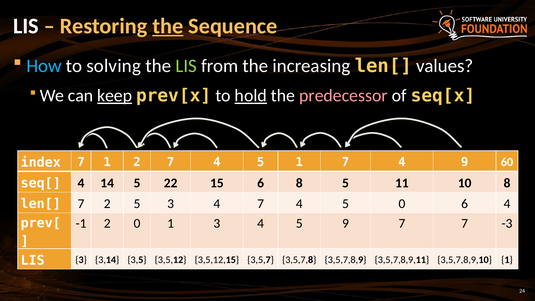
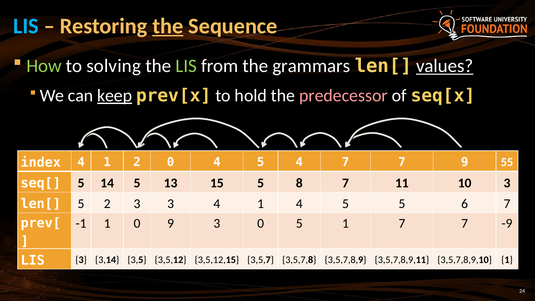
LIS colour: white -> light blue (26, 26)
How colour: light blue -> light green (44, 66)
increasing: increasing -> grammars (311, 66)
values underline: none -> present (445, 66)
hold underline: present -> none (251, 96)
index 7: 7 -> 4 (81, 162)
2 7: 7 -> 0 (171, 162)
5 1: 1 -> 4 (299, 162)
4: 4 -> 7 (402, 162)
60: 60 -> 55 (507, 162)
seq[ 4: 4 -> 5 (81, 183)
22: 22 -> 13 (171, 183)
15 6: 6 -> 5 (261, 183)
8 5: 5 -> 7 (346, 183)
10 8: 8 -> 3 (507, 183)
len[ 7: 7 -> 5 (81, 204)
2 5: 5 -> 3 (137, 204)
3 4 7: 7 -> 1 (261, 204)
5 0: 0 -> 5 (402, 204)
6 4: 4 -> 7 (507, 204)
-1 2: 2 -> 1 (107, 224)
0 1: 1 -> 9 (171, 224)
4: 4 -> 0 (261, 224)
5 9: 9 -> 1 (346, 224)
-3: -3 -> -9 (507, 224)
